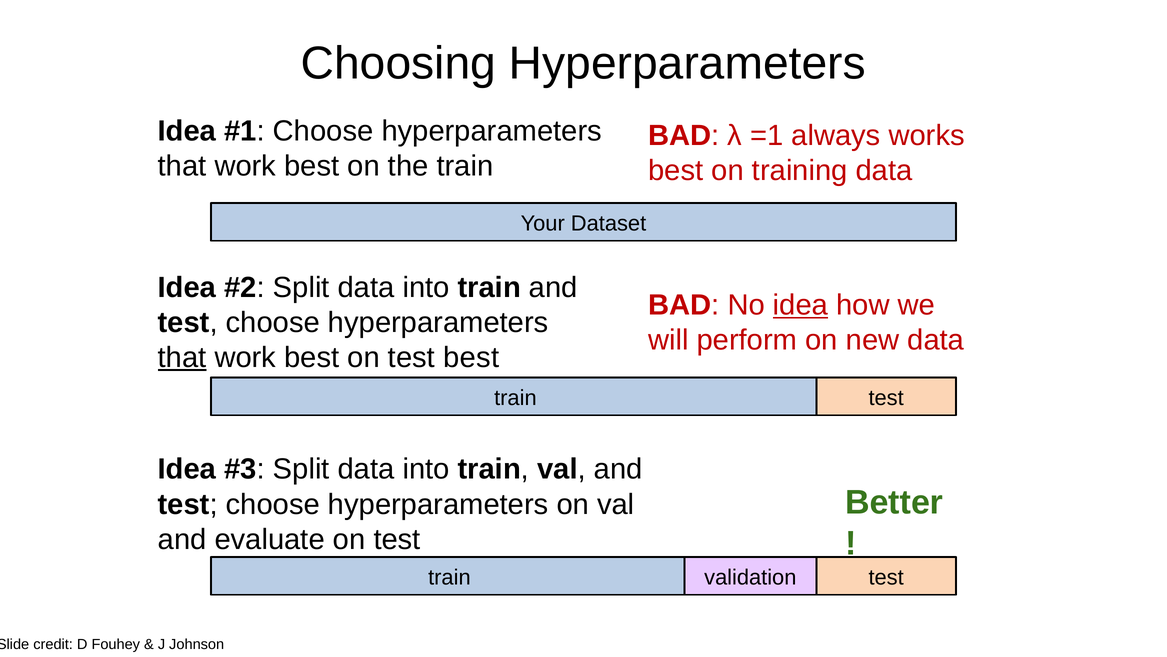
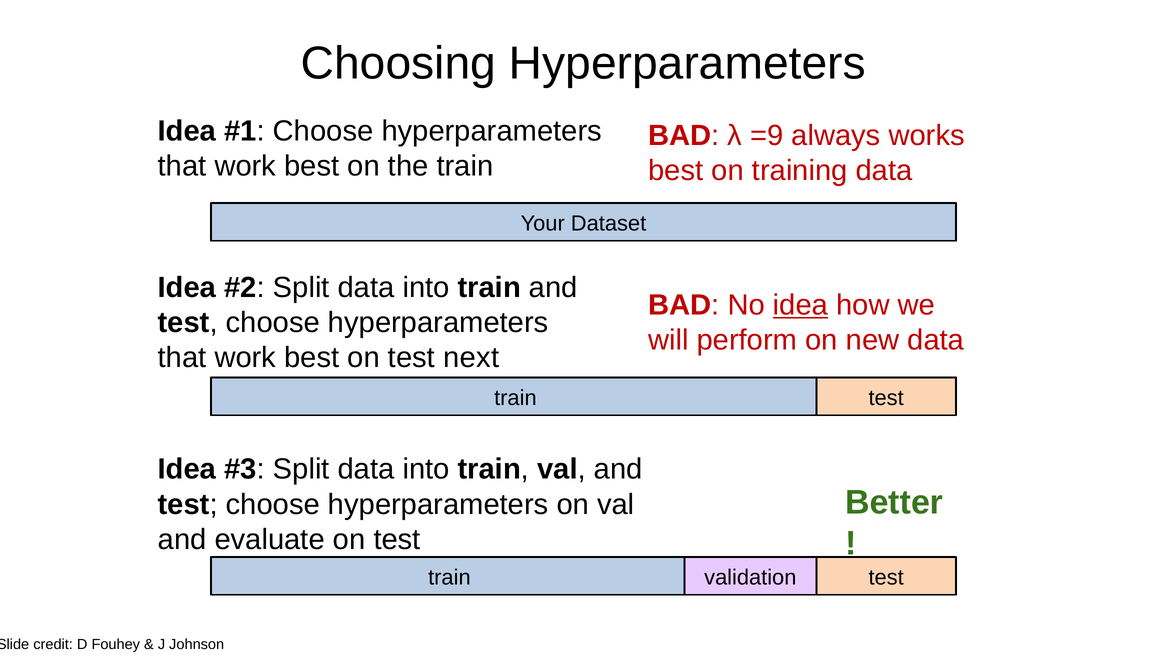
=1: =1 -> =9 (767, 135)
that underline: present -> none (182, 357)
test best: best -> next (471, 357)
